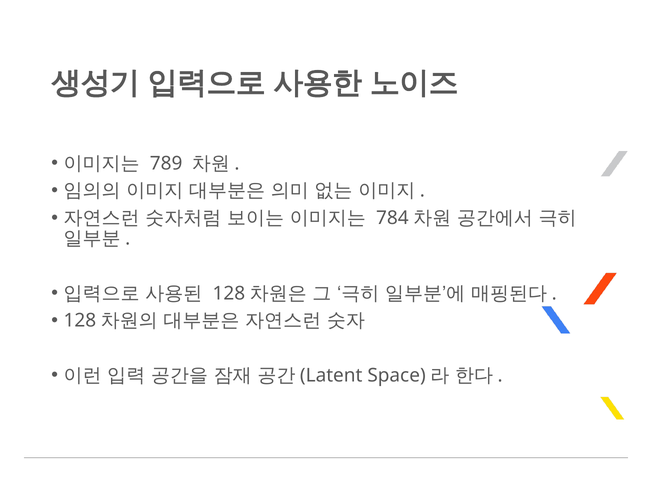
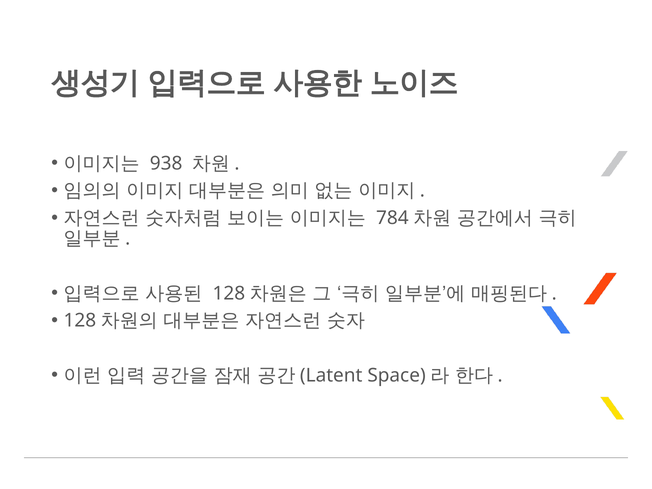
789: 789 -> 938 (166, 163)
